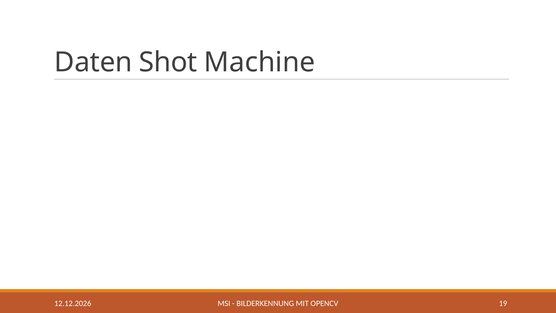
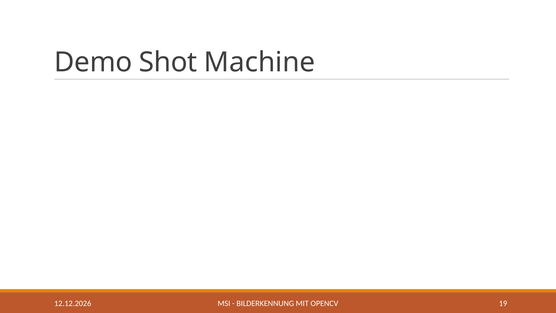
Daten: Daten -> Demo (93, 62)
